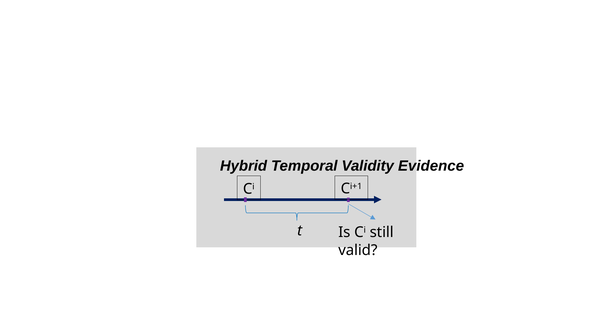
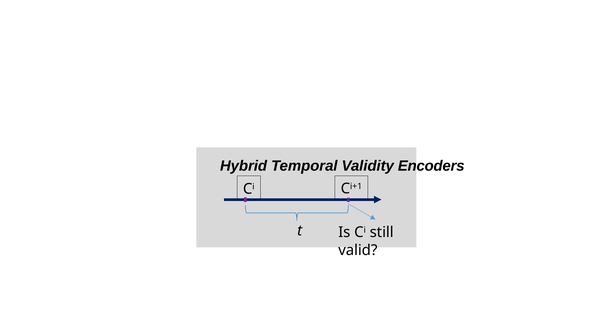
Evidence: Evidence -> Encoders (431, 166)
